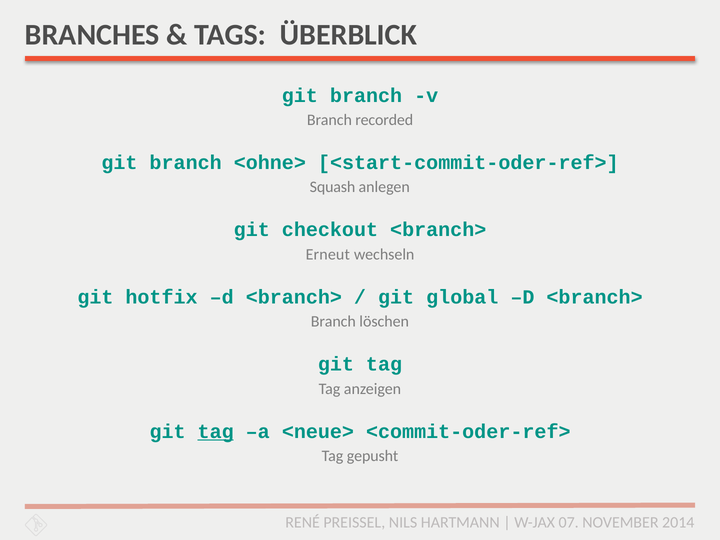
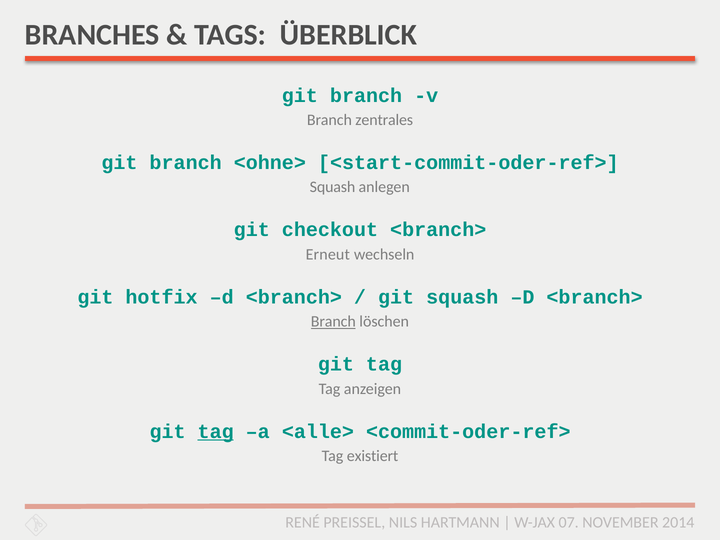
recorded: recorded -> zentrales (384, 120)
git global: global -> squash (462, 297)
Branch underline: none -> present (333, 322)
<neue>: <neue> -> <alle> (318, 431)
gepusht: gepusht -> existiert (373, 456)
